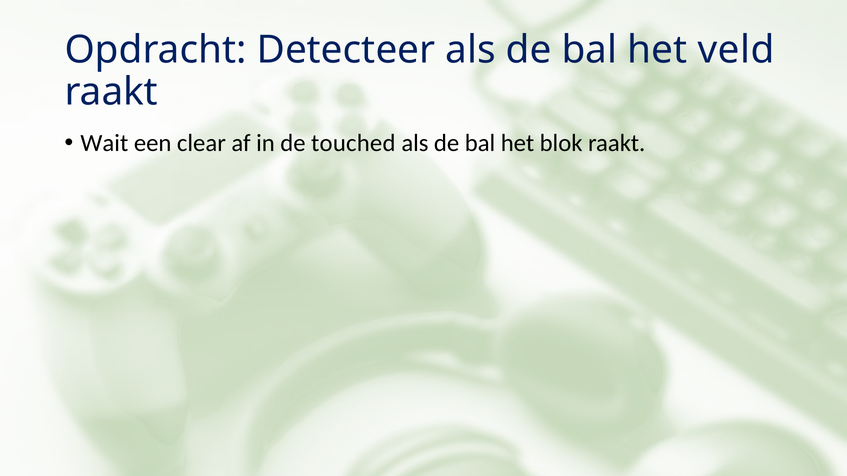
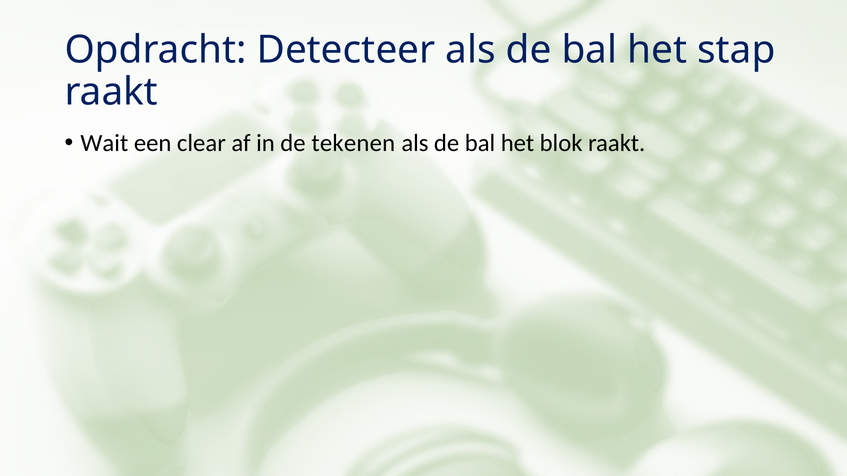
veld: veld -> stap (736, 50)
touched: touched -> tekenen (353, 143)
